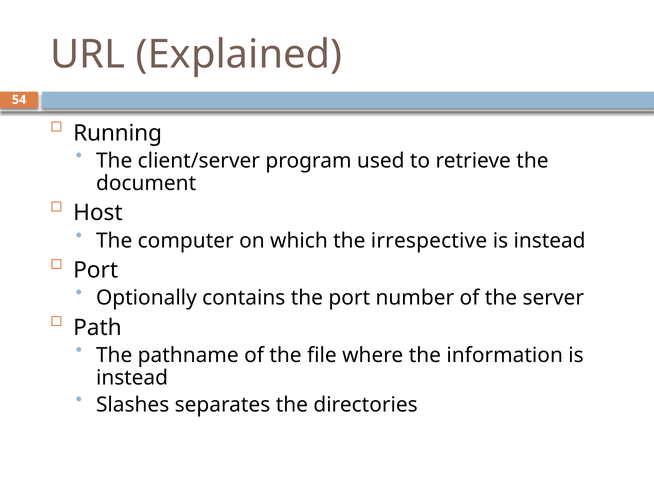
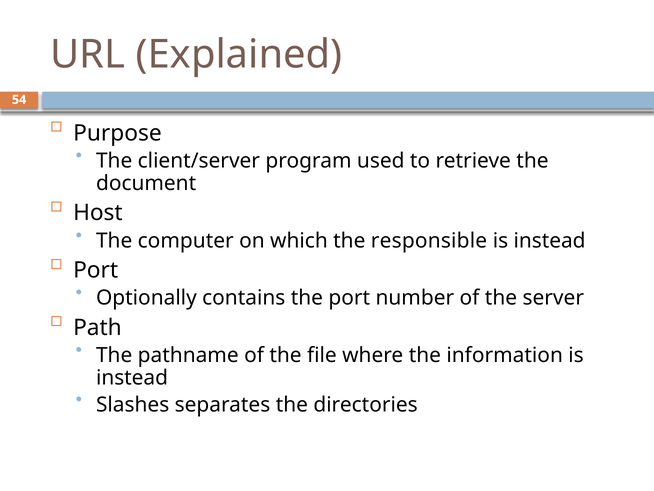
Running: Running -> Purpose (117, 133)
irrespective: irrespective -> responsible (429, 240)
